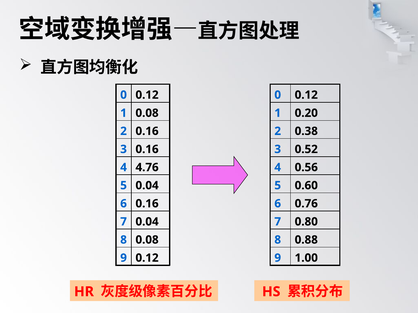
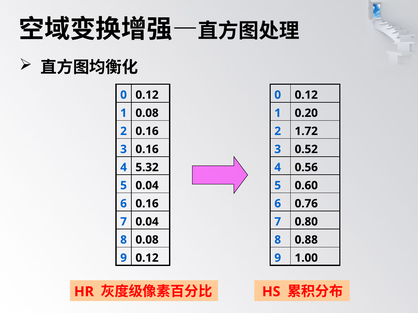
0.38: 0.38 -> 1.72 (306, 131)
4.76: 4.76 -> 5.32 (147, 168)
